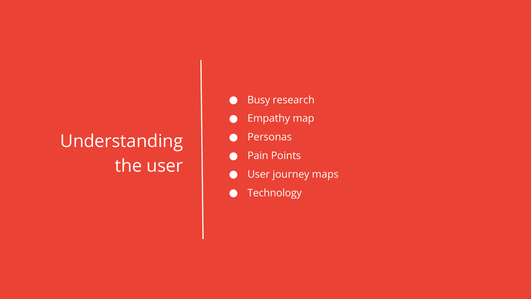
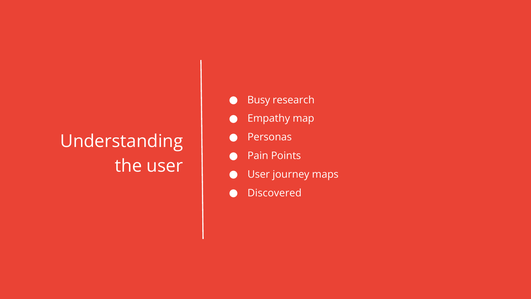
Technology: Technology -> Discovered (275, 193)
